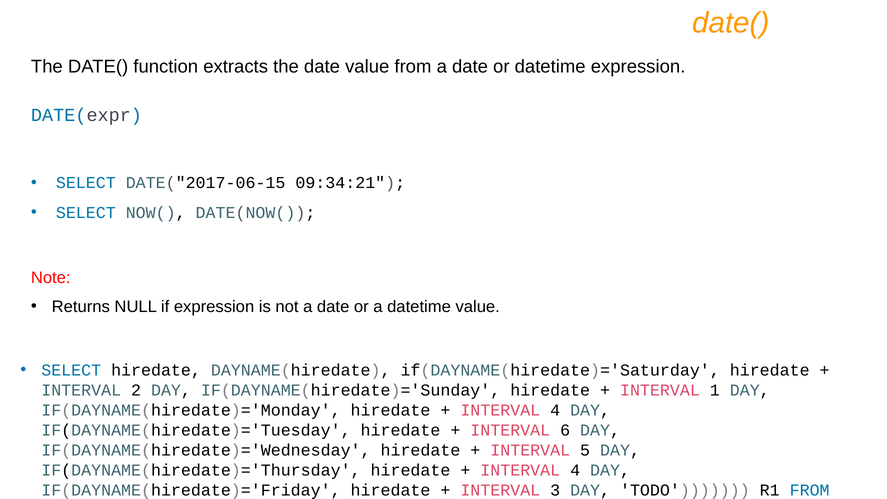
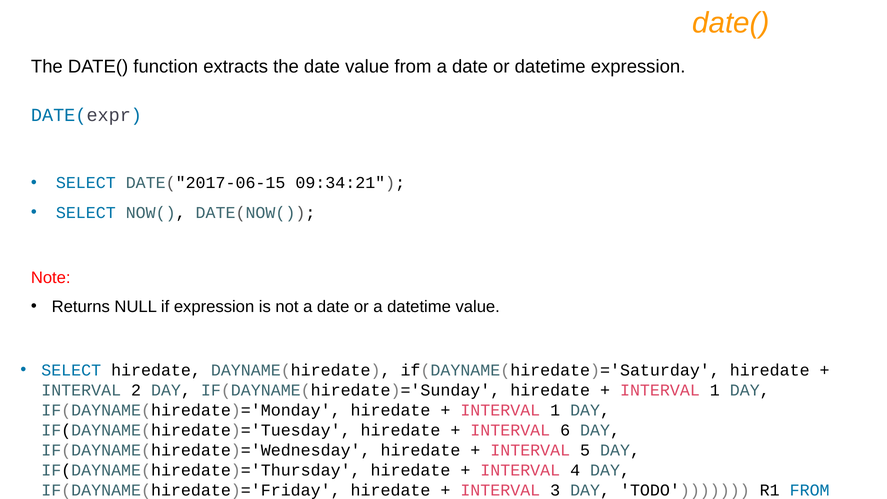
4: 4 -> 1 (555, 410)
